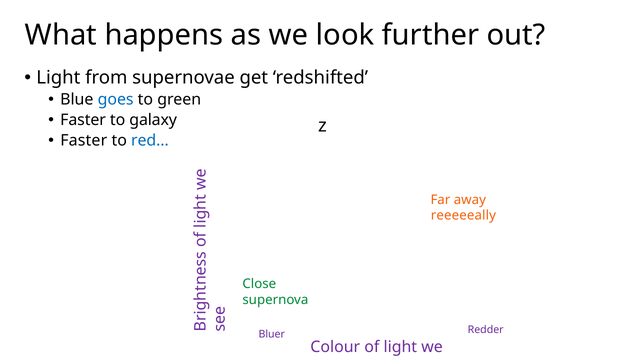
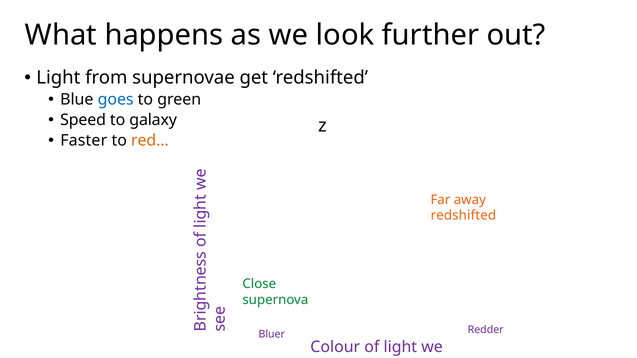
Faster: Faster -> Speed (83, 120)
red… colour: blue -> orange (150, 141)
reeeeeally: reeeeeally -> redshifted (463, 216)
